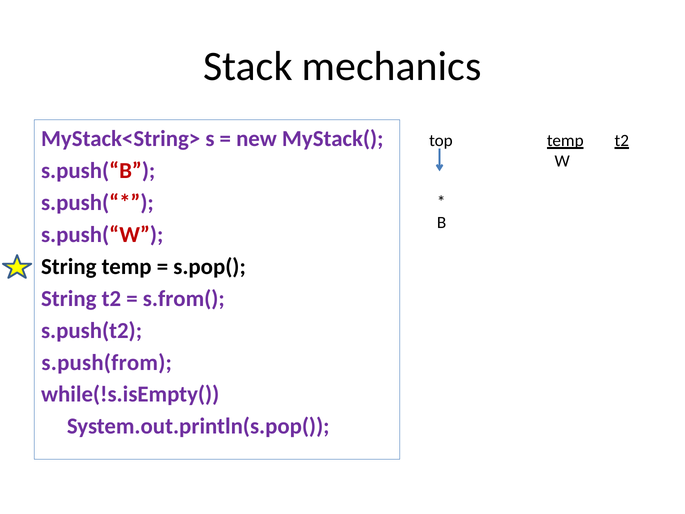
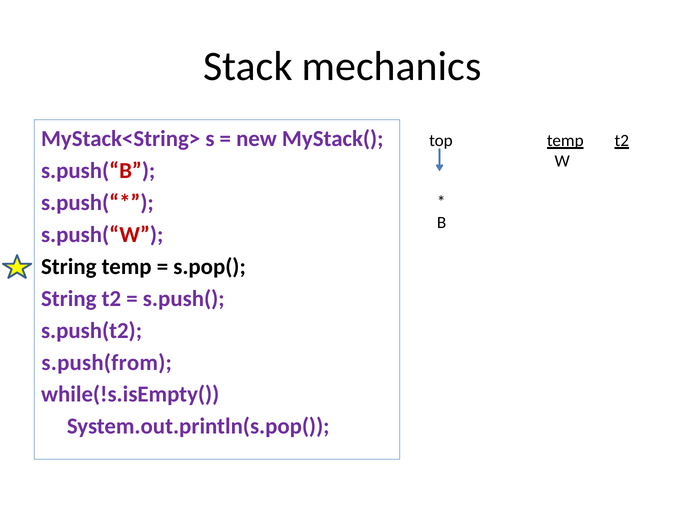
s.from(: s.from( -> s.push( (184, 298)
